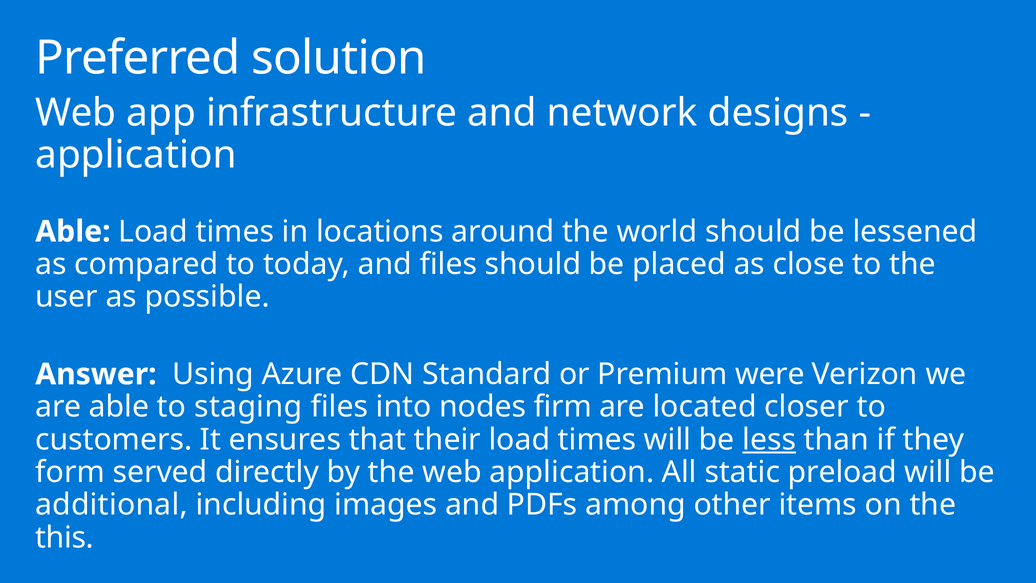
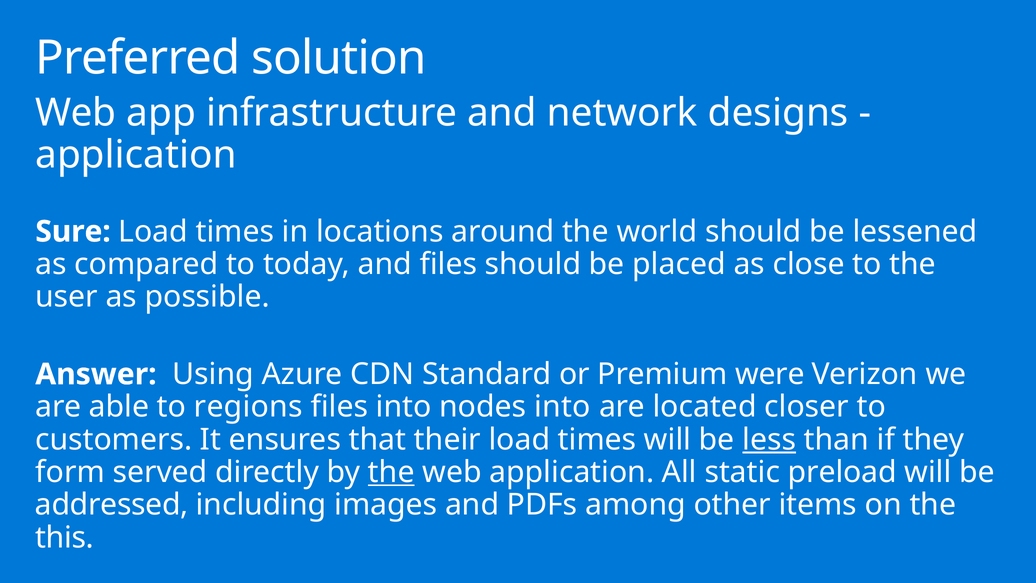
Able: Able -> Sure (73, 232)
staging: staging -> regions (248, 407)
nodes firm: firm -> into (562, 407)
the underline: none -> present (391, 472)
additional: additional -> addressed (112, 505)
